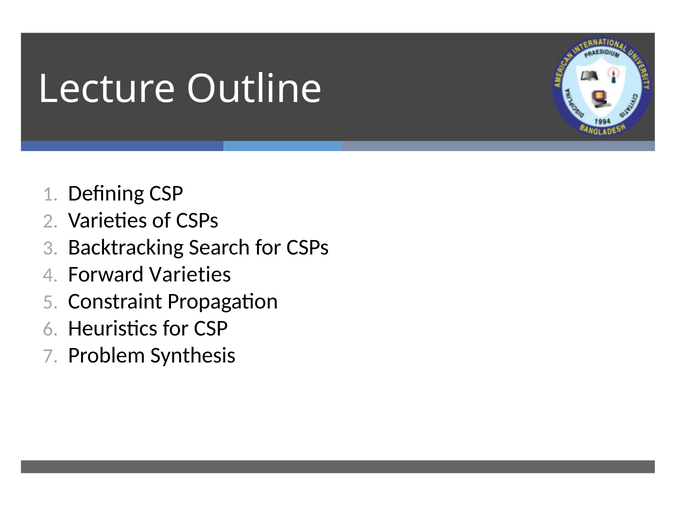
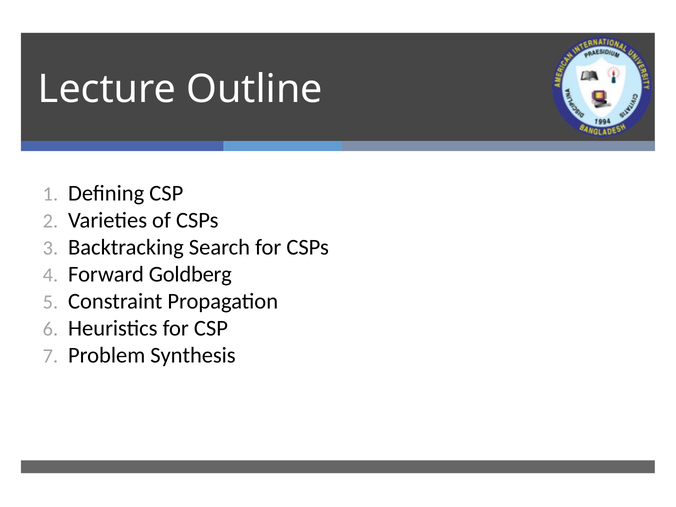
Forward Varieties: Varieties -> Goldberg (190, 274)
